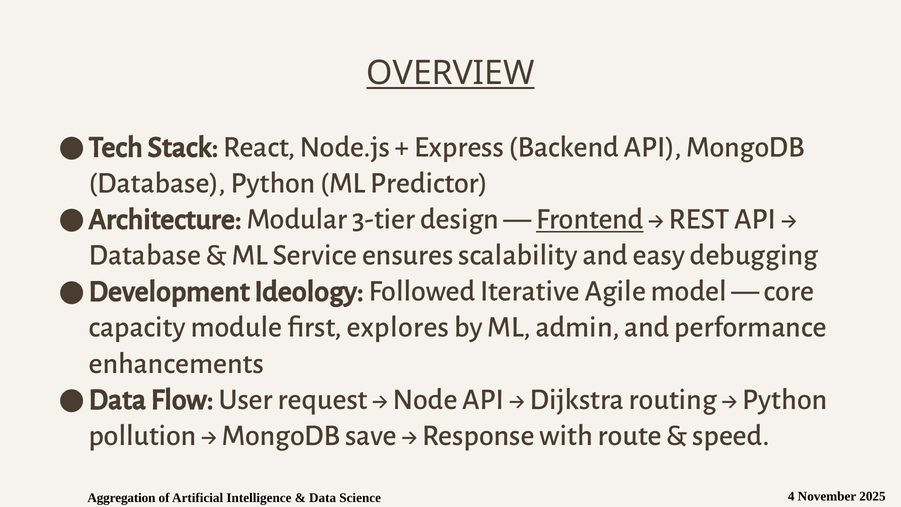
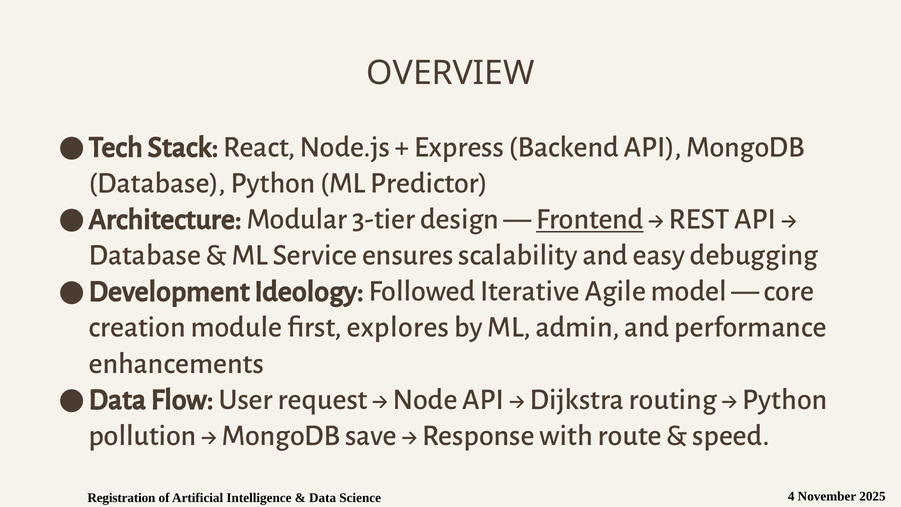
OVERVIEW underline: present -> none (450, 73)
capacity: capacity -> creation (137, 327)
Aggregation: Aggregation -> Registration (121, 498)
